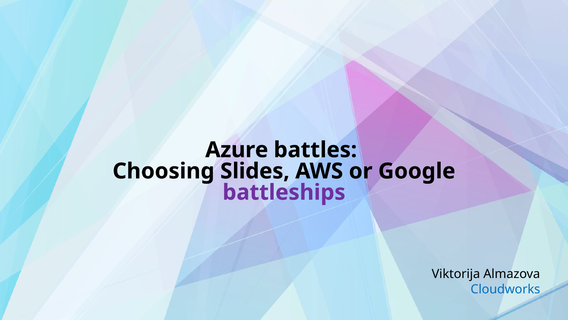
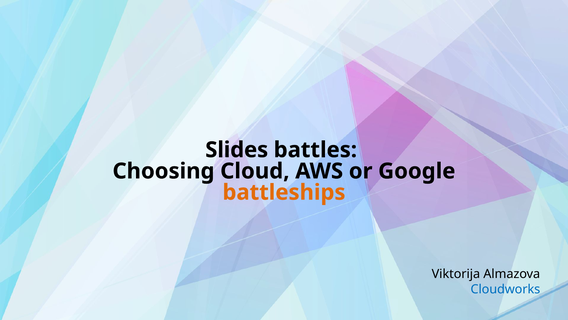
Azure: Azure -> Slides (237, 150)
Slides: Slides -> Cloud (255, 171)
battleships colour: purple -> orange (284, 192)
